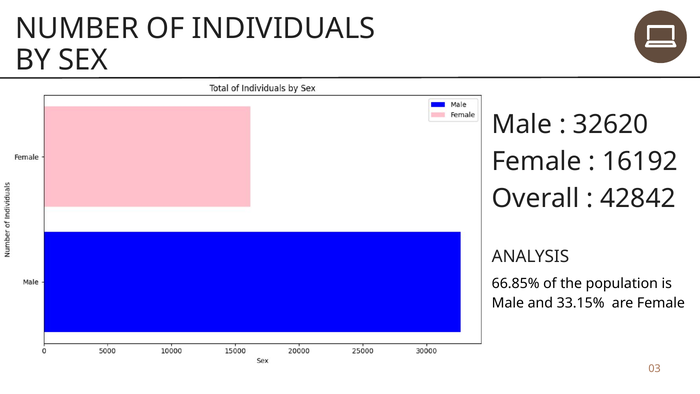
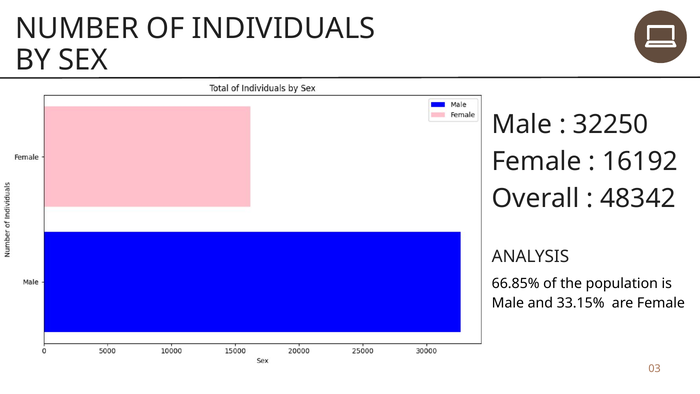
32620: 32620 -> 32250 (611, 124)
42842: 42842 -> 48342 (638, 198)
